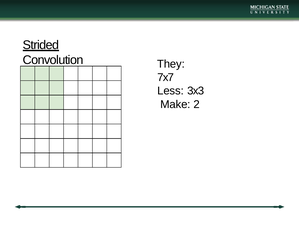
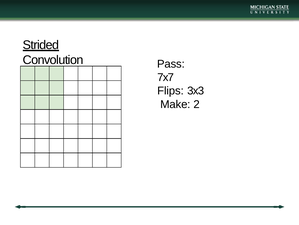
They: They -> Pass (171, 64)
Less: Less -> Flips (170, 91)
